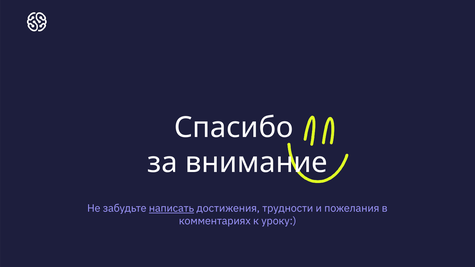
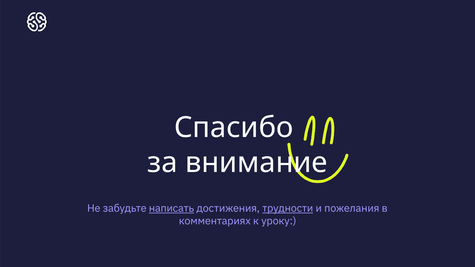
трудности underline: none -> present (288, 209)
